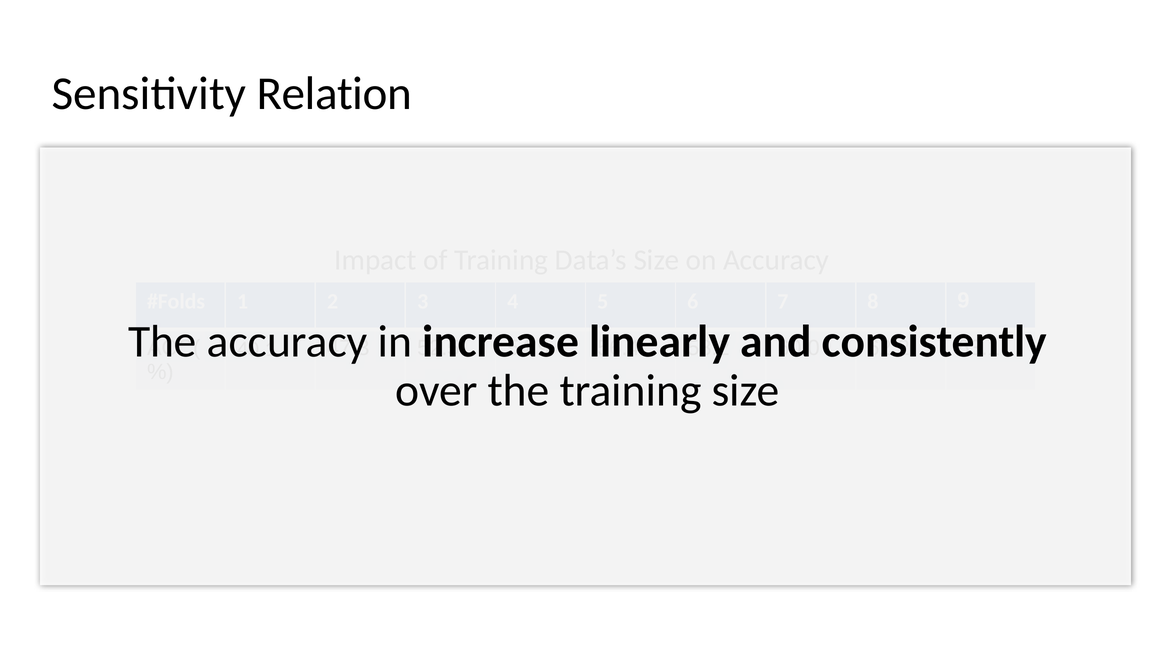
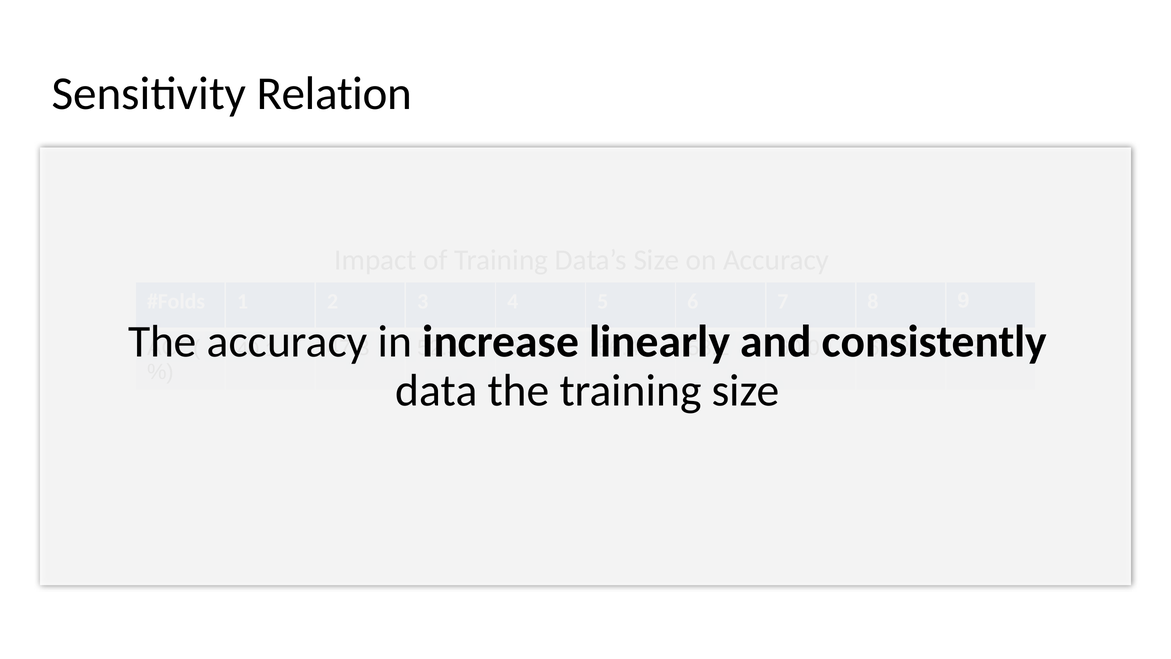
over: over -> data (437, 391)
